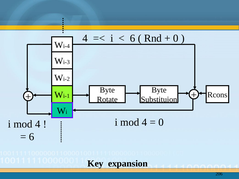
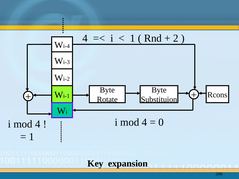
6: 6 -> 1 (133, 38)
0: 0 -> 2 (176, 38)
6: 6 -> 1 (32, 137)
